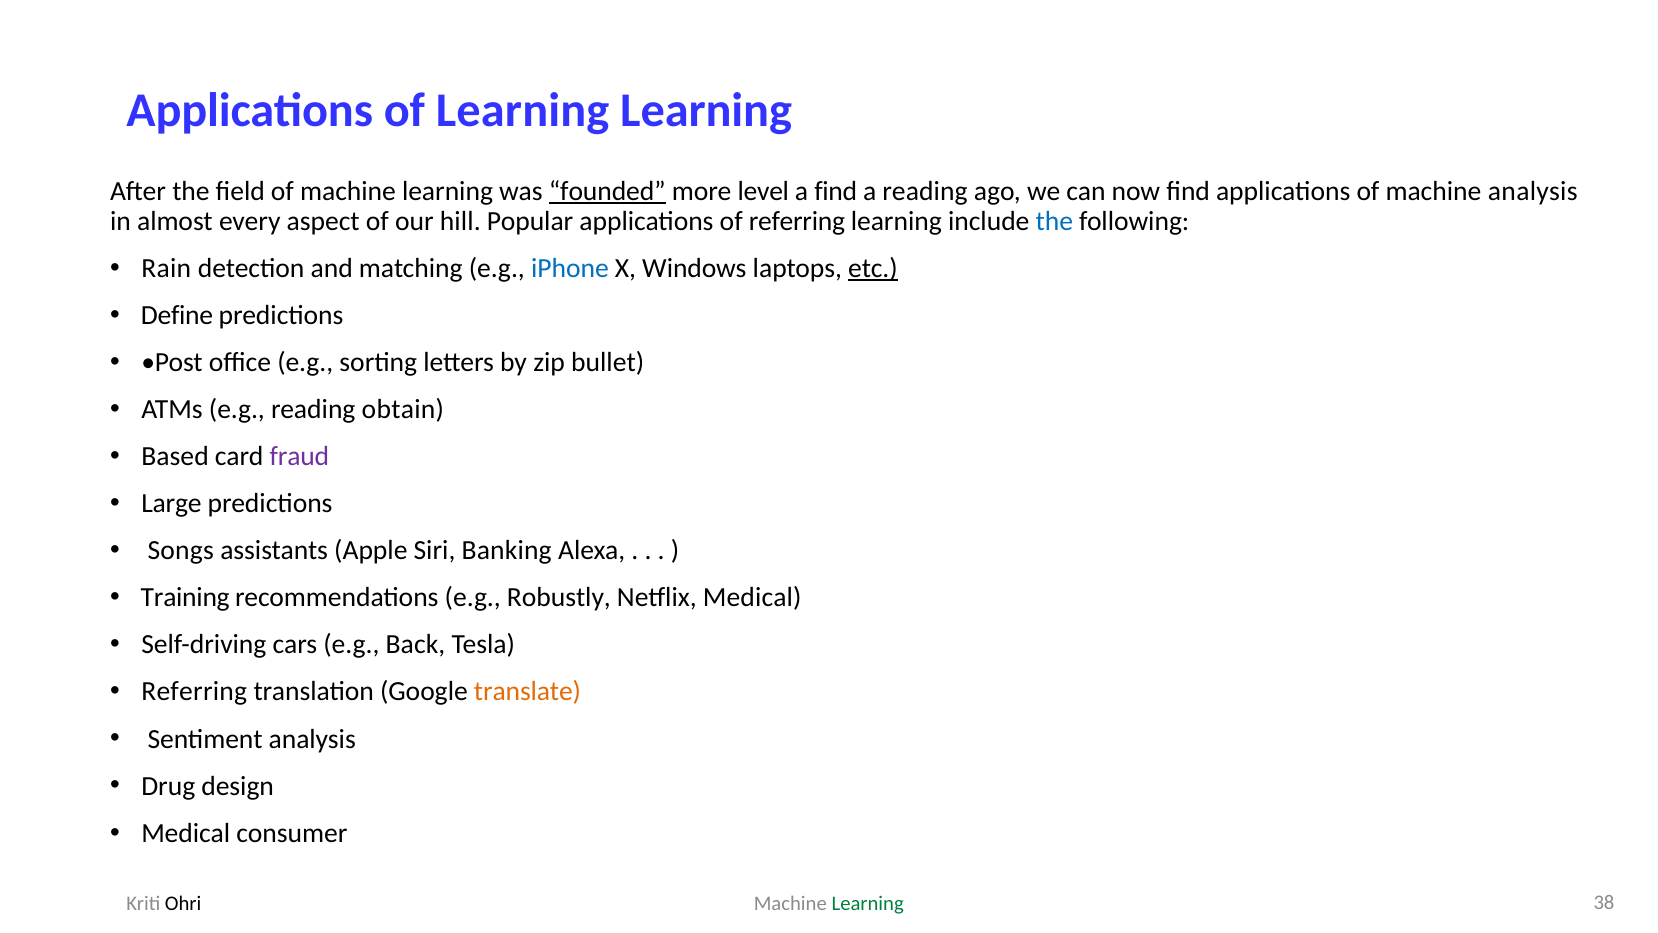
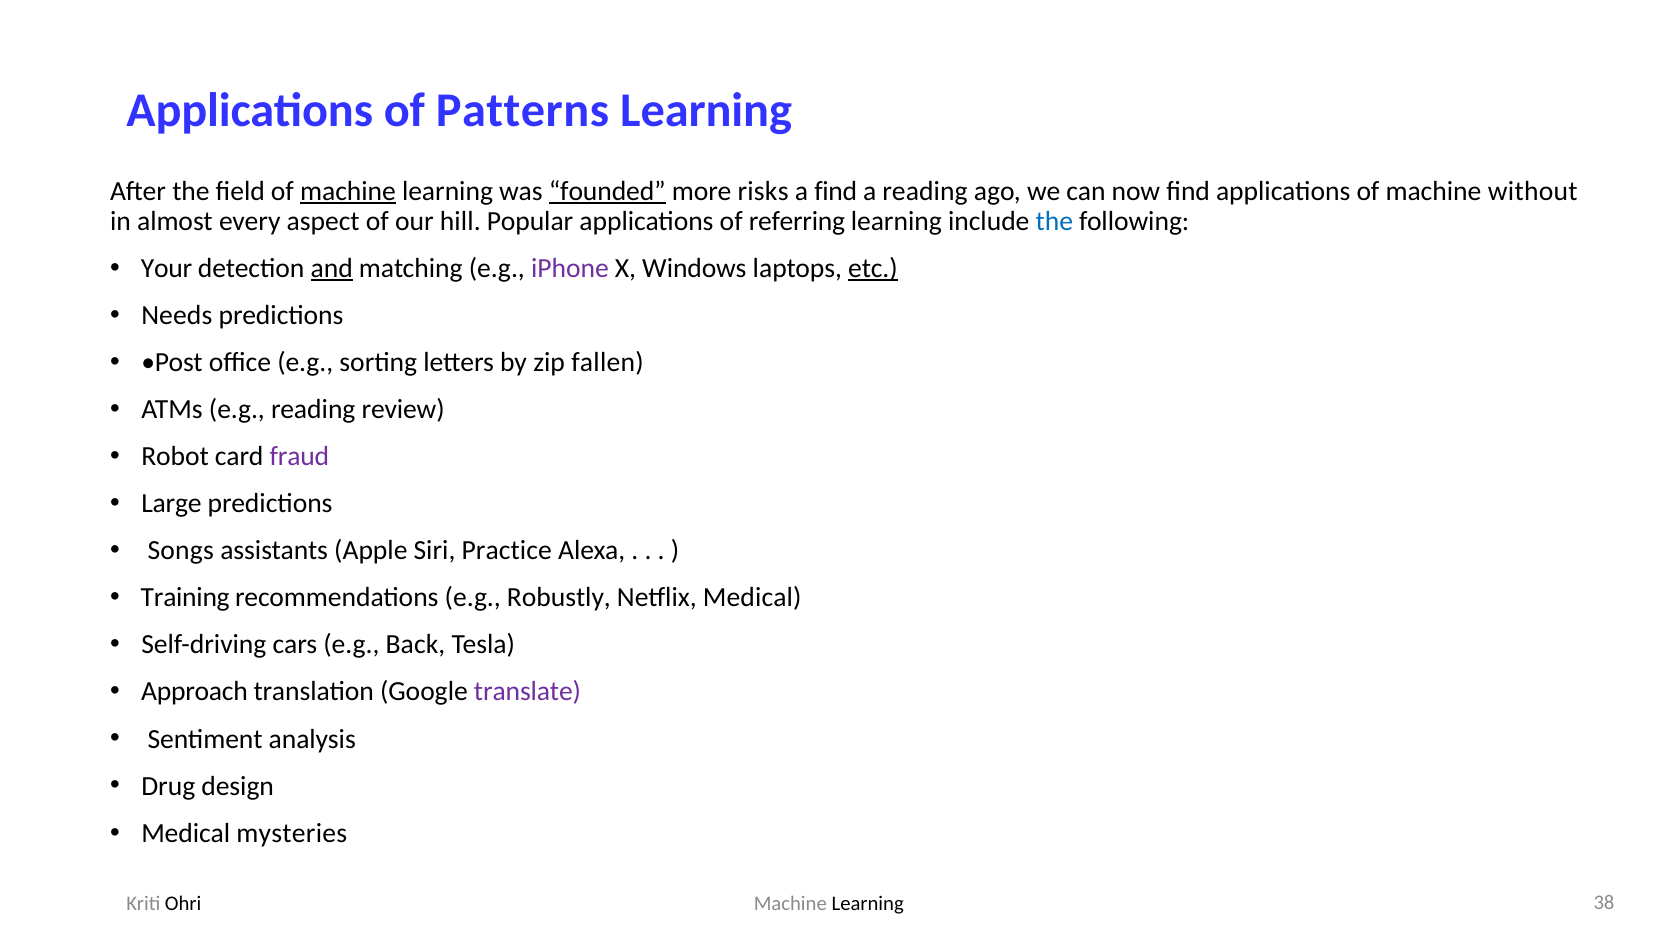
of Learning: Learning -> Patterns (522, 110)
machine underline: none -> present (348, 191)
level: level -> risks (763, 191)
machine analysis: analysis -> without (1533, 191)
Rain: Rain -> Your (167, 268)
and underline: none -> present (332, 268)
iPhone colour: blue -> purple (570, 268)
Define: Define -> Needs (177, 315)
bullet: bullet -> fallen (608, 362)
obtain: obtain -> review (403, 409)
Based: Based -> Robot (175, 456)
Banking: Banking -> Practice (507, 550)
Referring: Referring -> Approach (195, 692)
translate colour: orange -> purple (528, 692)
consumer: consumer -> mysteries (292, 833)
Learning colour: green -> black (868, 903)
